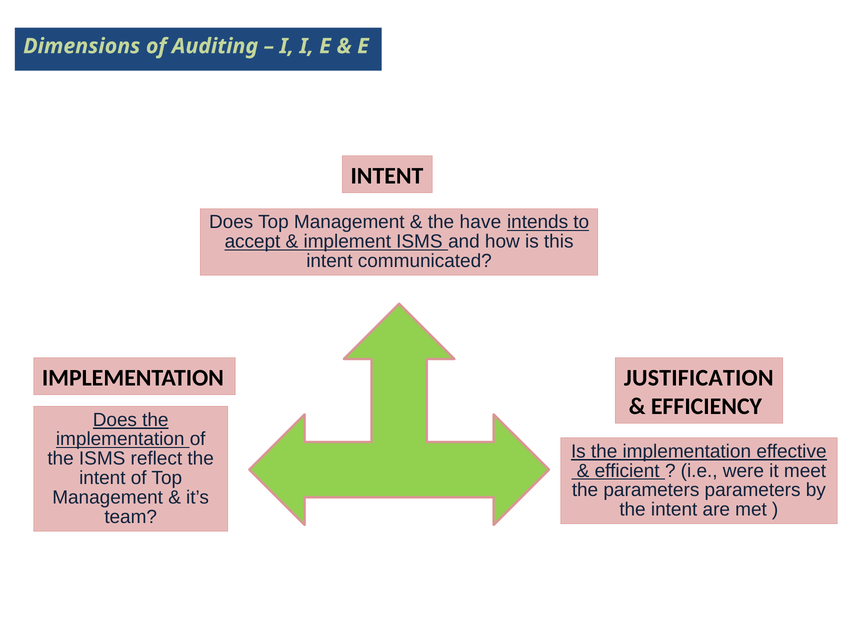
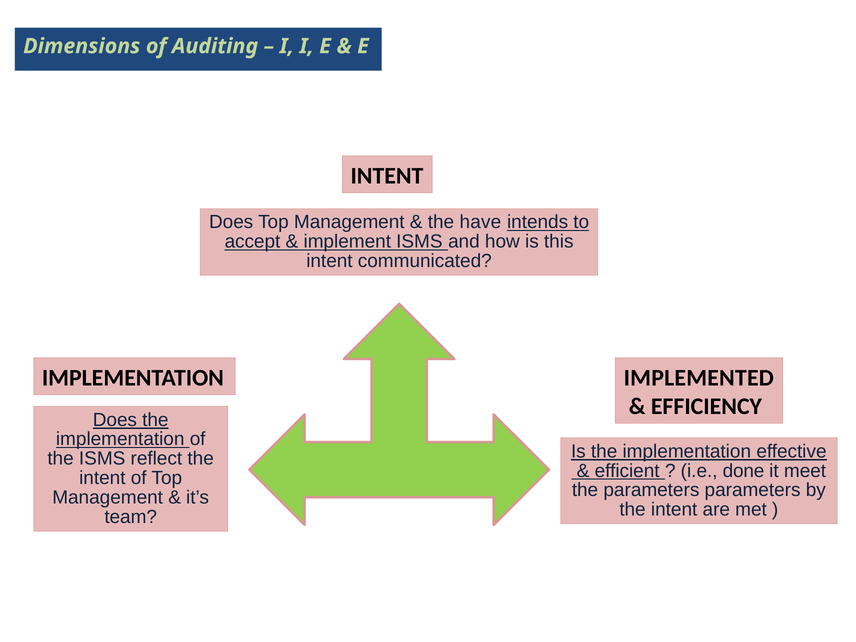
JUSTIFICATION: JUSTIFICATION -> IMPLEMENTED (699, 378)
were: were -> done (744, 471)
